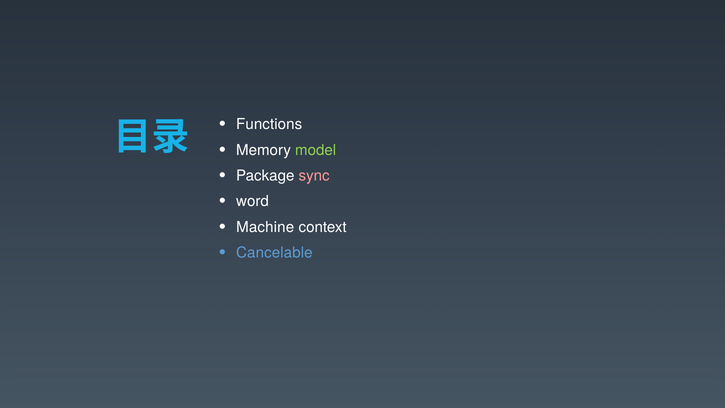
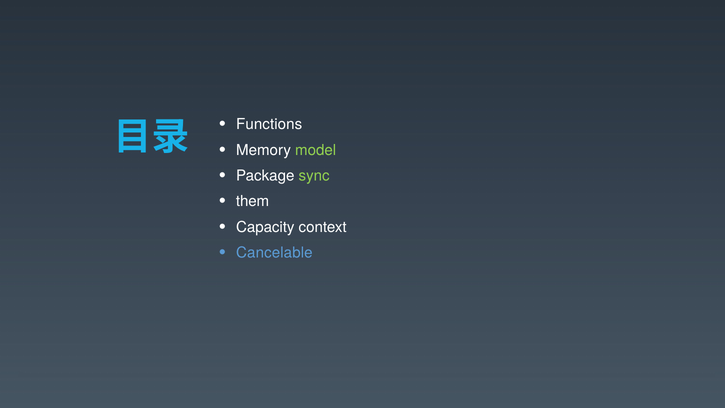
sync colour: pink -> light green (314, 176)
word: word -> them (253, 201)
Machine: Machine -> Capacity (265, 227)
